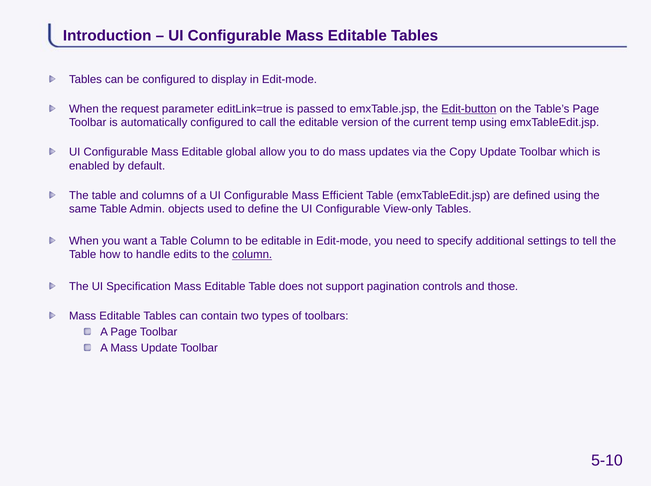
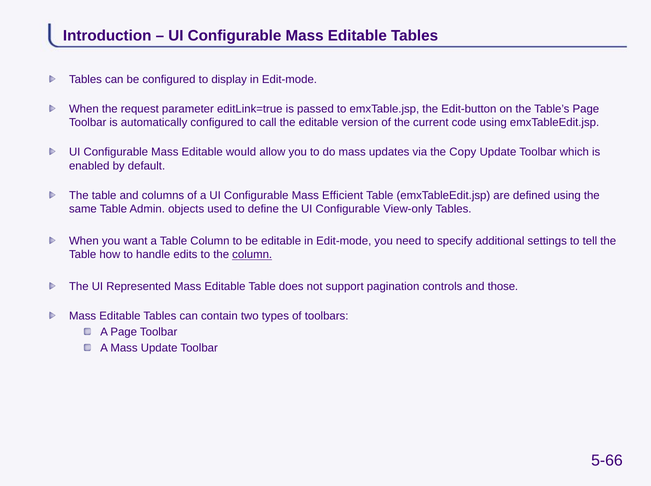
Edit-button underline: present -> none (469, 109)
temp: temp -> code (464, 123)
global: global -> would (241, 152)
Specification: Specification -> Represented (139, 287)
5-10: 5-10 -> 5-66 (607, 461)
